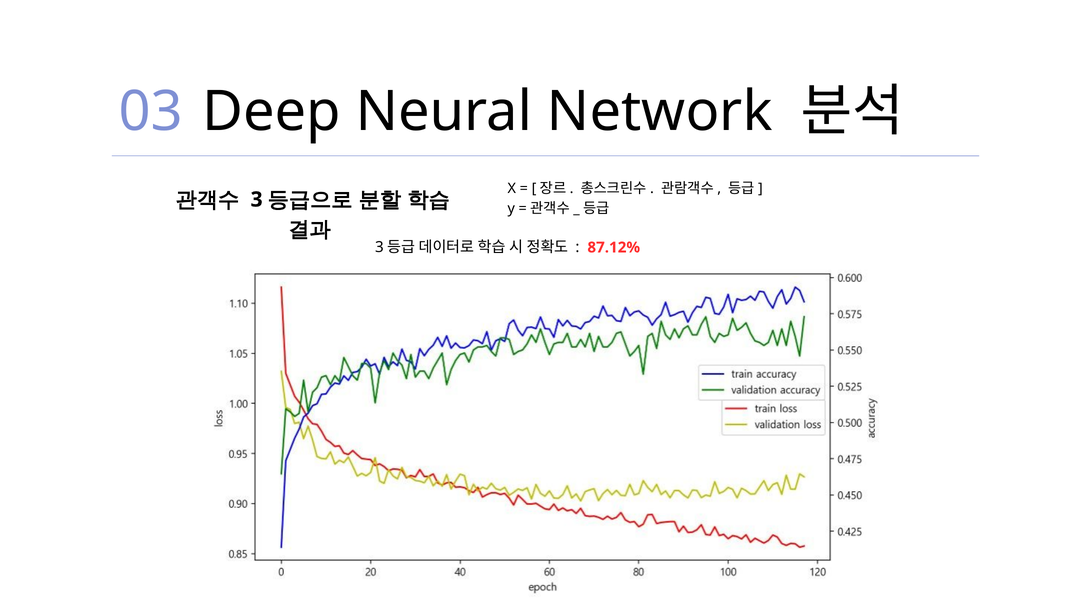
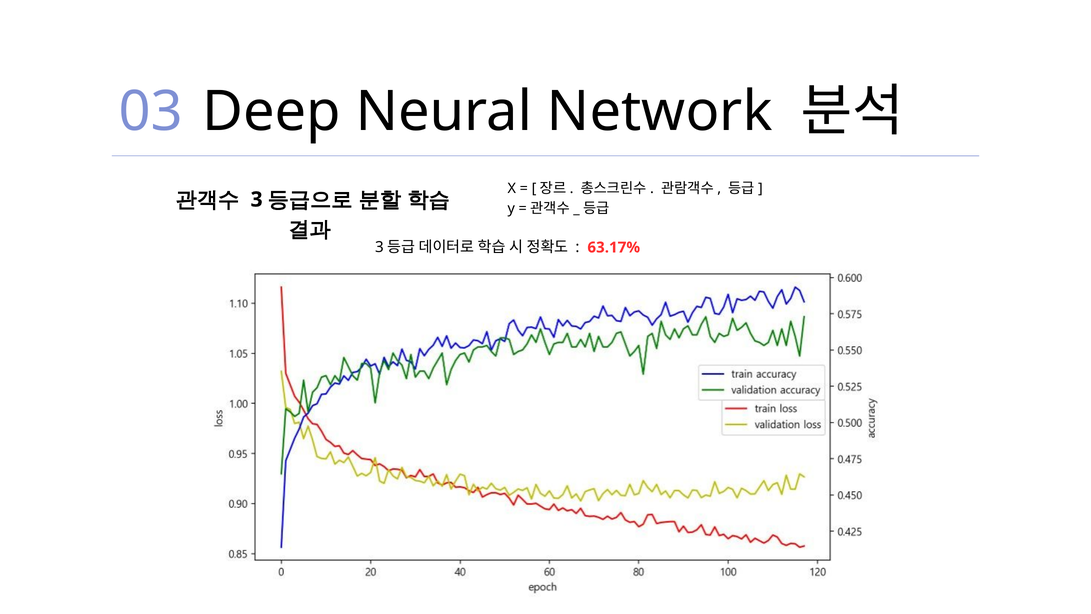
87.12%: 87.12% -> 63.17% (614, 247)
